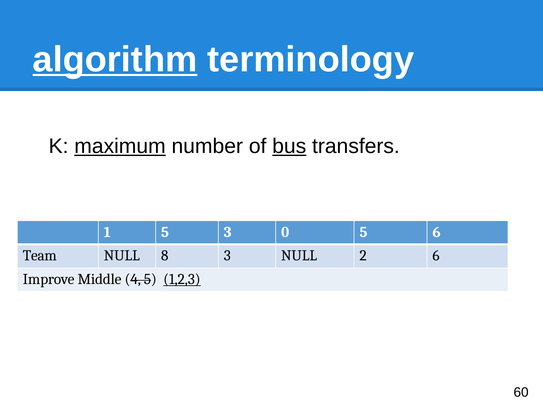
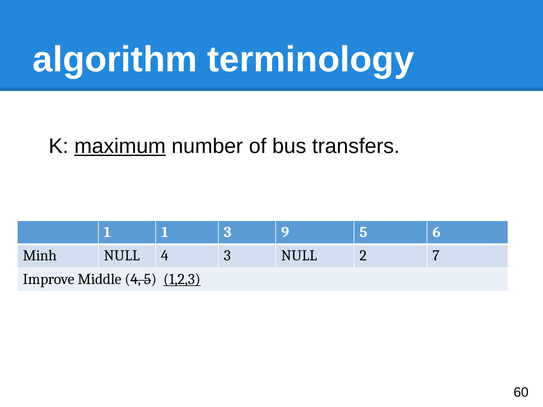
algorithm underline: present -> none (115, 60)
bus underline: present -> none (289, 146)
1 5: 5 -> 1 (165, 232)
0: 0 -> 9 (285, 232)
Team: Team -> Minh (40, 256)
NULL 8: 8 -> 4 (165, 256)
2 6: 6 -> 7 (436, 256)
